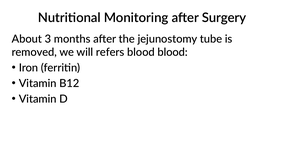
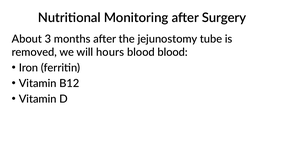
refers: refers -> hours (110, 52)
